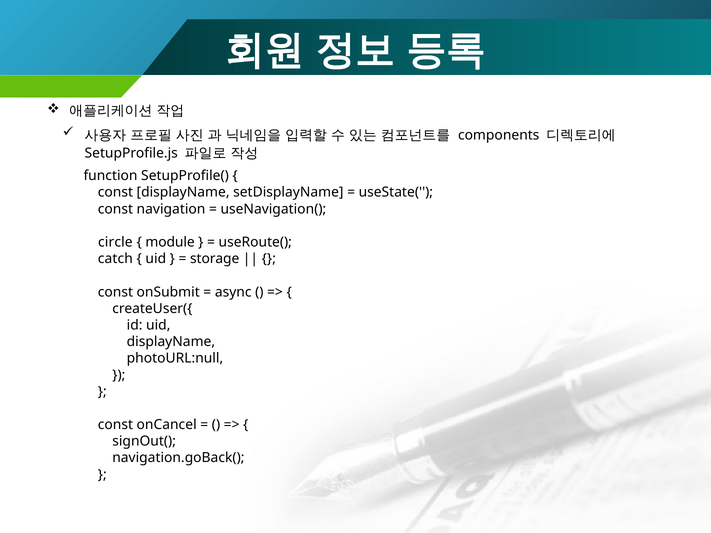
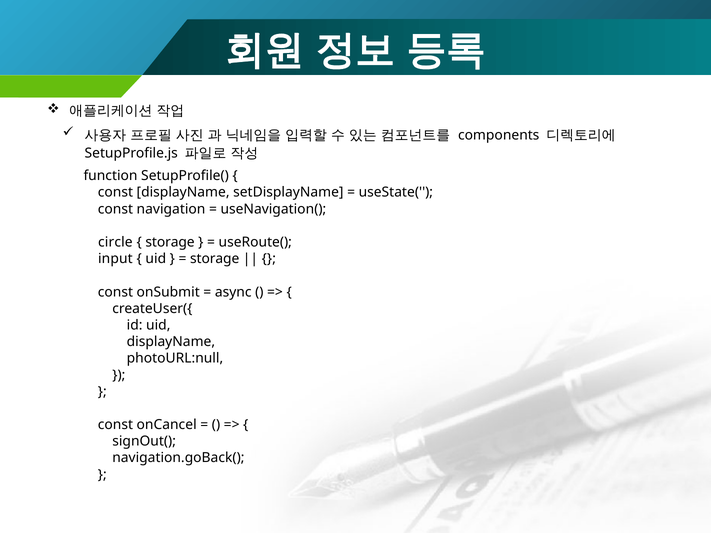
module: module -> storage (170, 242)
catch: catch -> input (115, 259)
